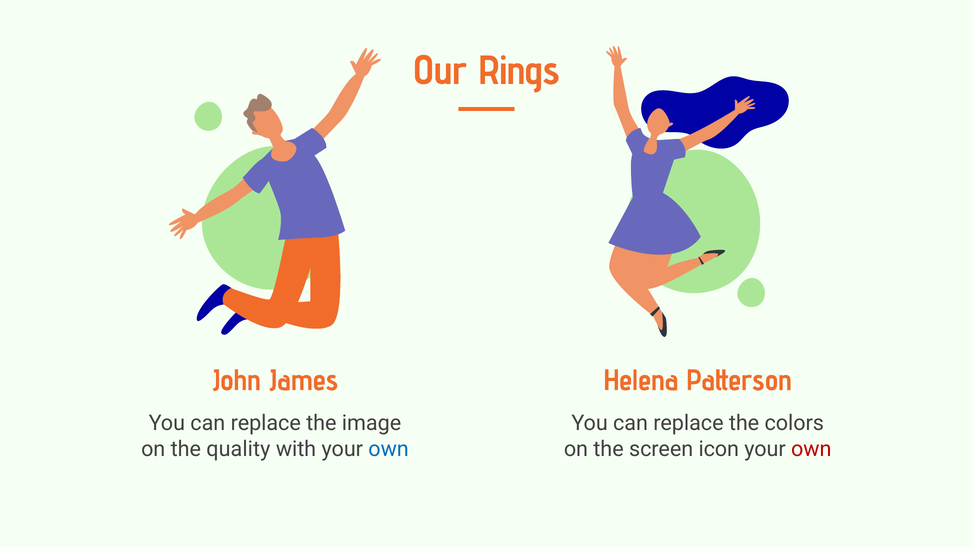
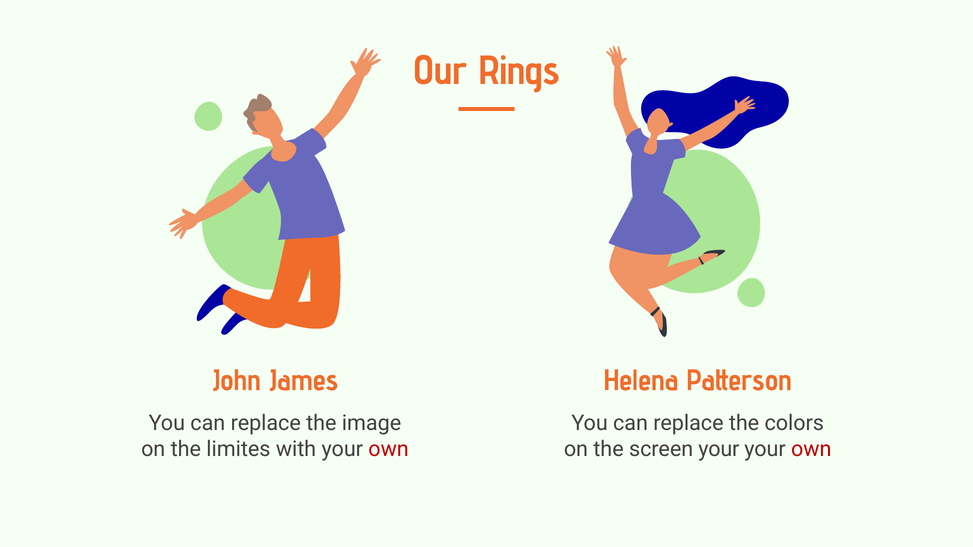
quality: quality -> limites (238, 449)
own colour: blue -> red (389, 449)
screen icon: icon -> your (719, 449)
